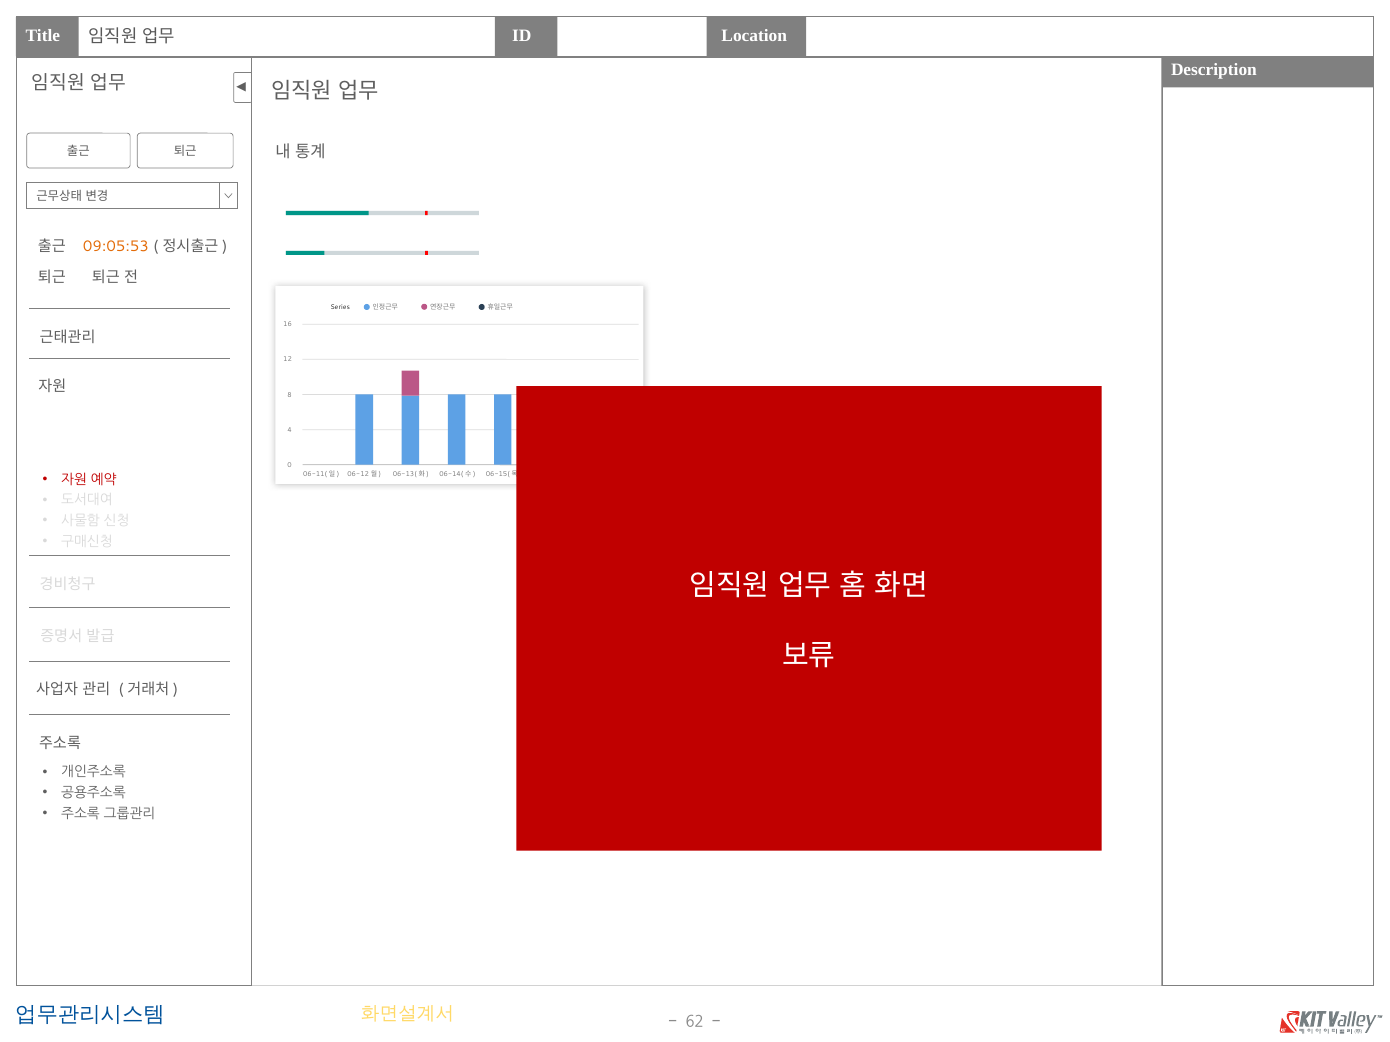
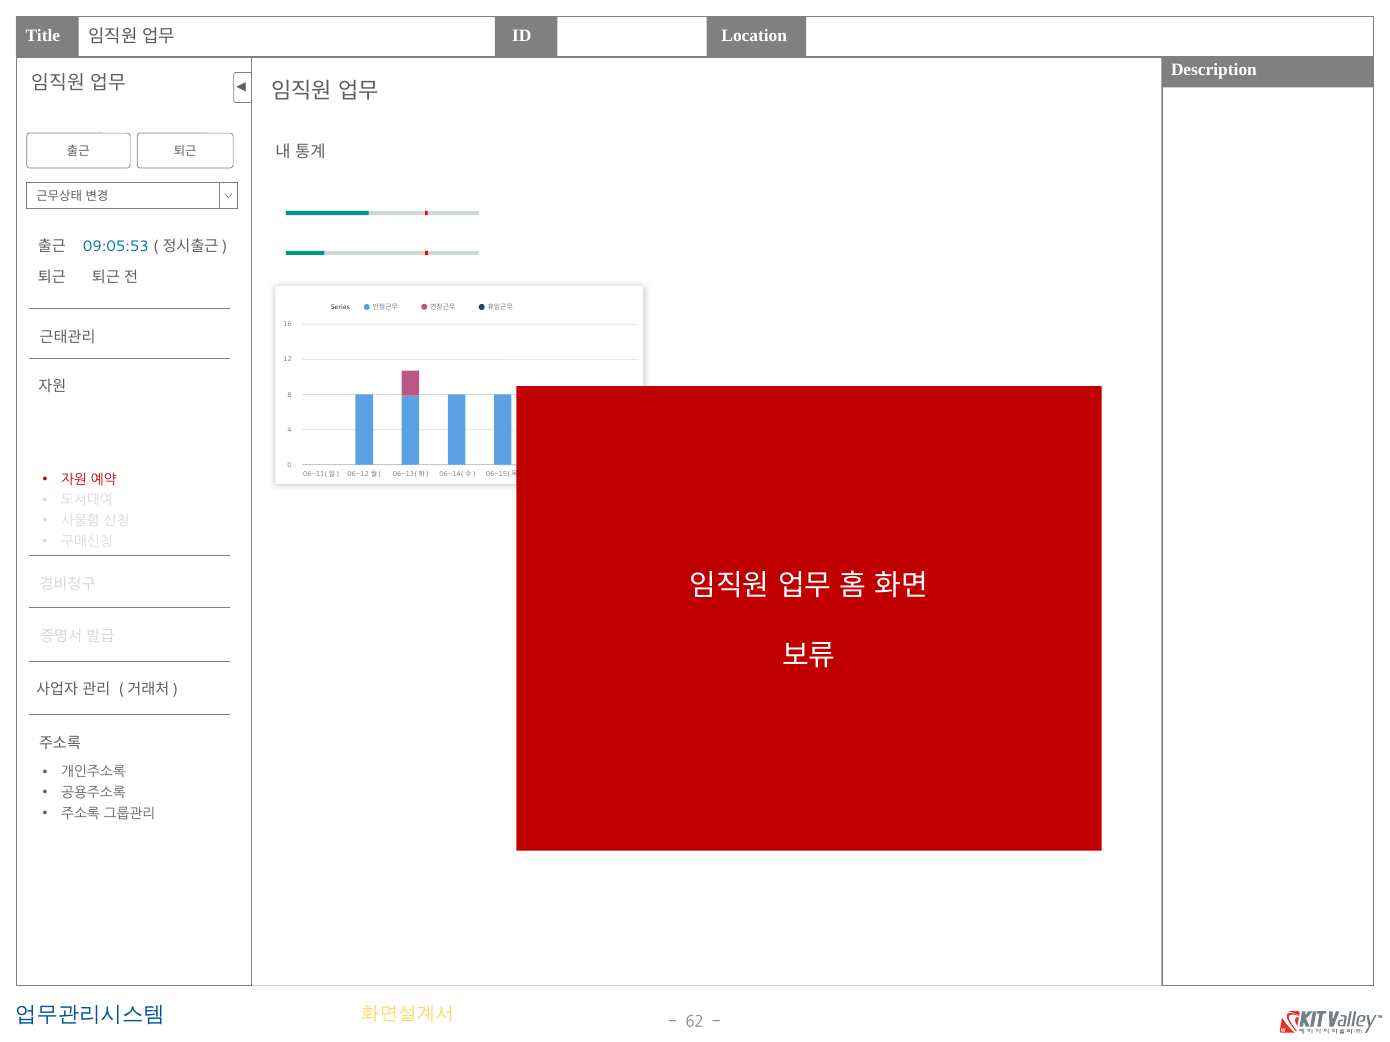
09:05:53 colour: orange -> blue (116, 246)
